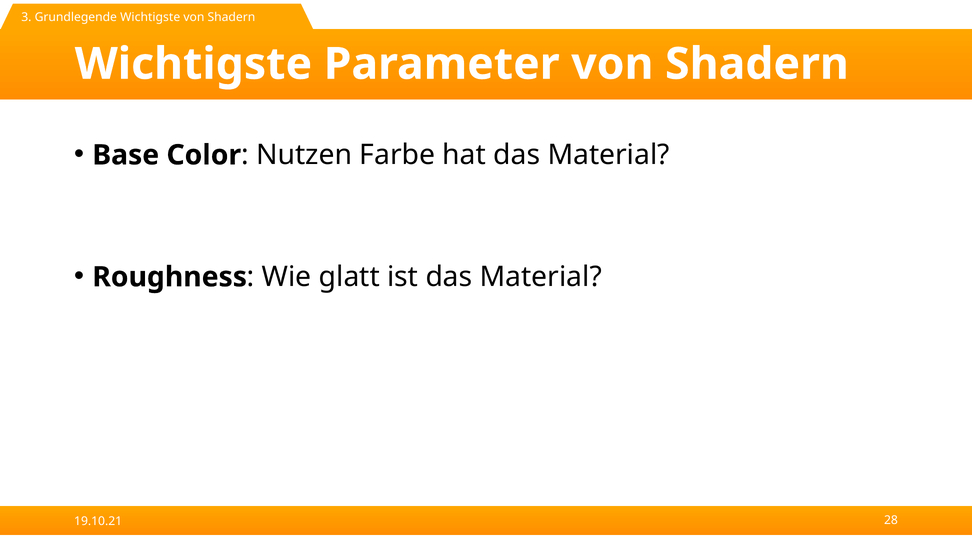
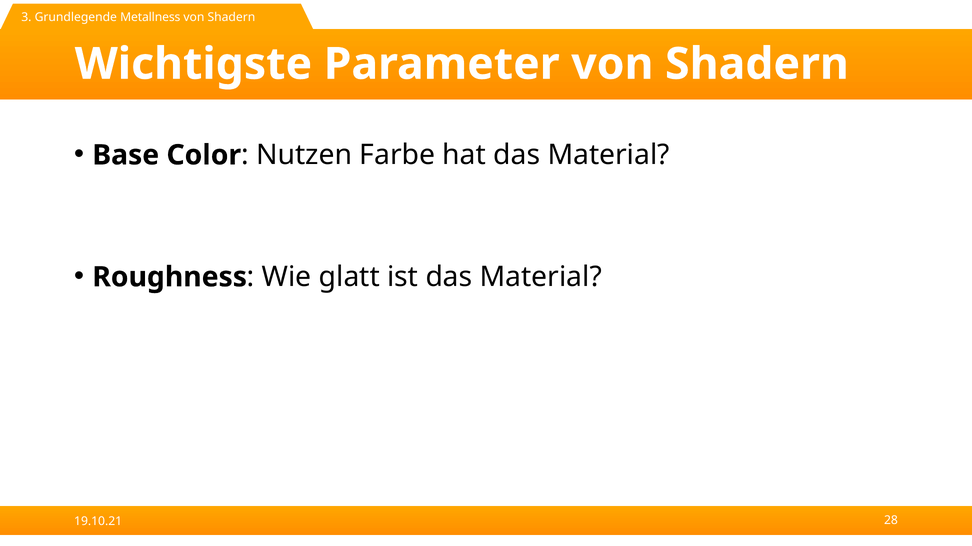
Grundlegende Wichtigste: Wichtigste -> Metallness (150, 17)
